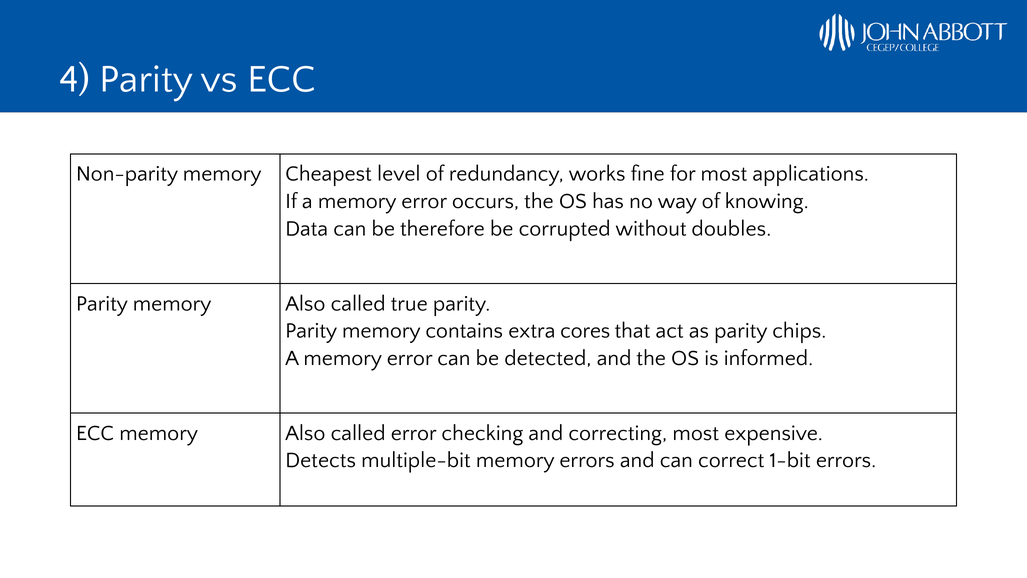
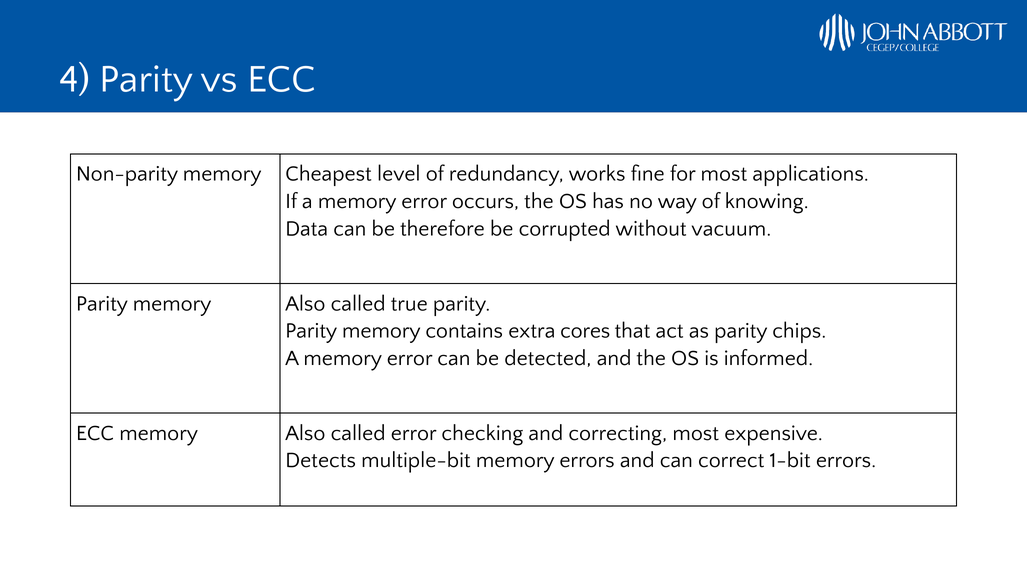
doubles: doubles -> vacuum (731, 228)
